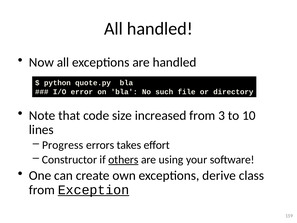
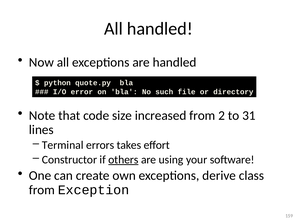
3: 3 -> 2 (222, 115)
10: 10 -> 31 (249, 115)
Progress: Progress -> Terminal (63, 145)
Exception underline: present -> none (94, 190)
